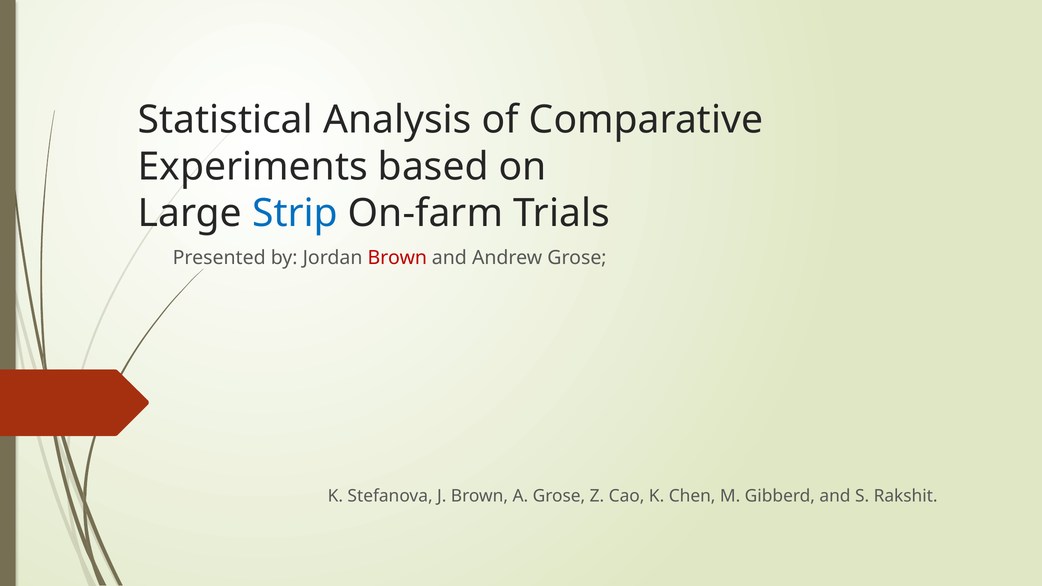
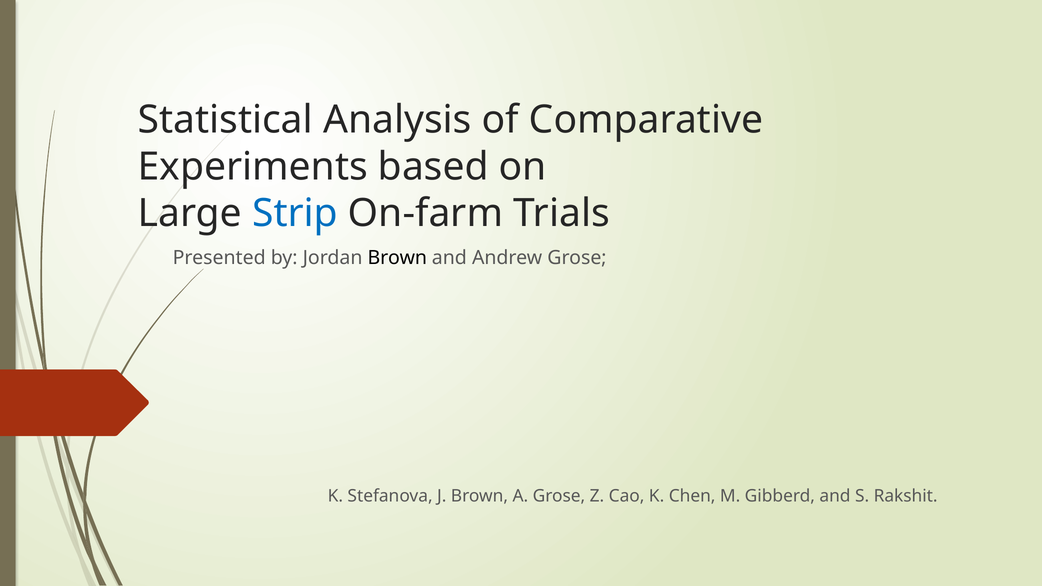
Brown colour: red -> black (397, 258)
